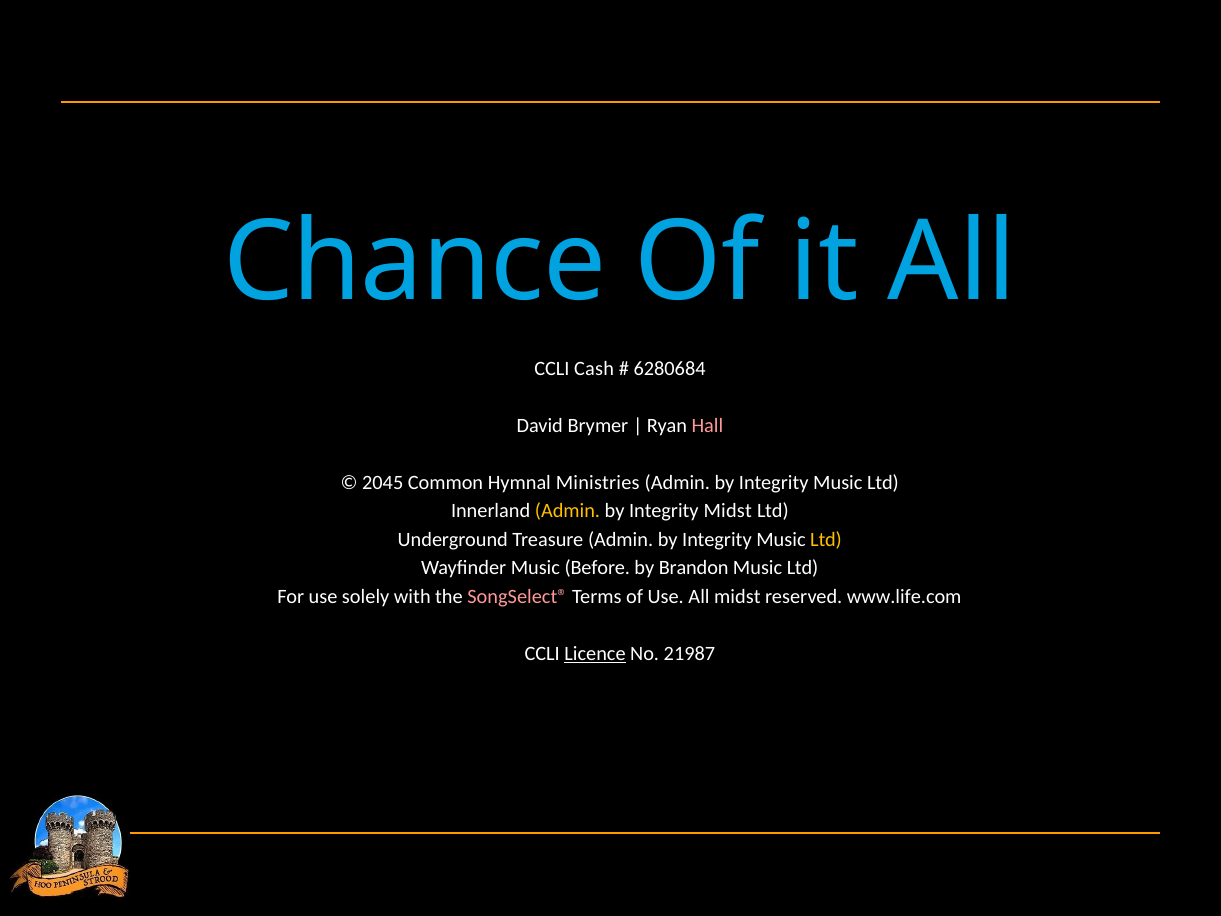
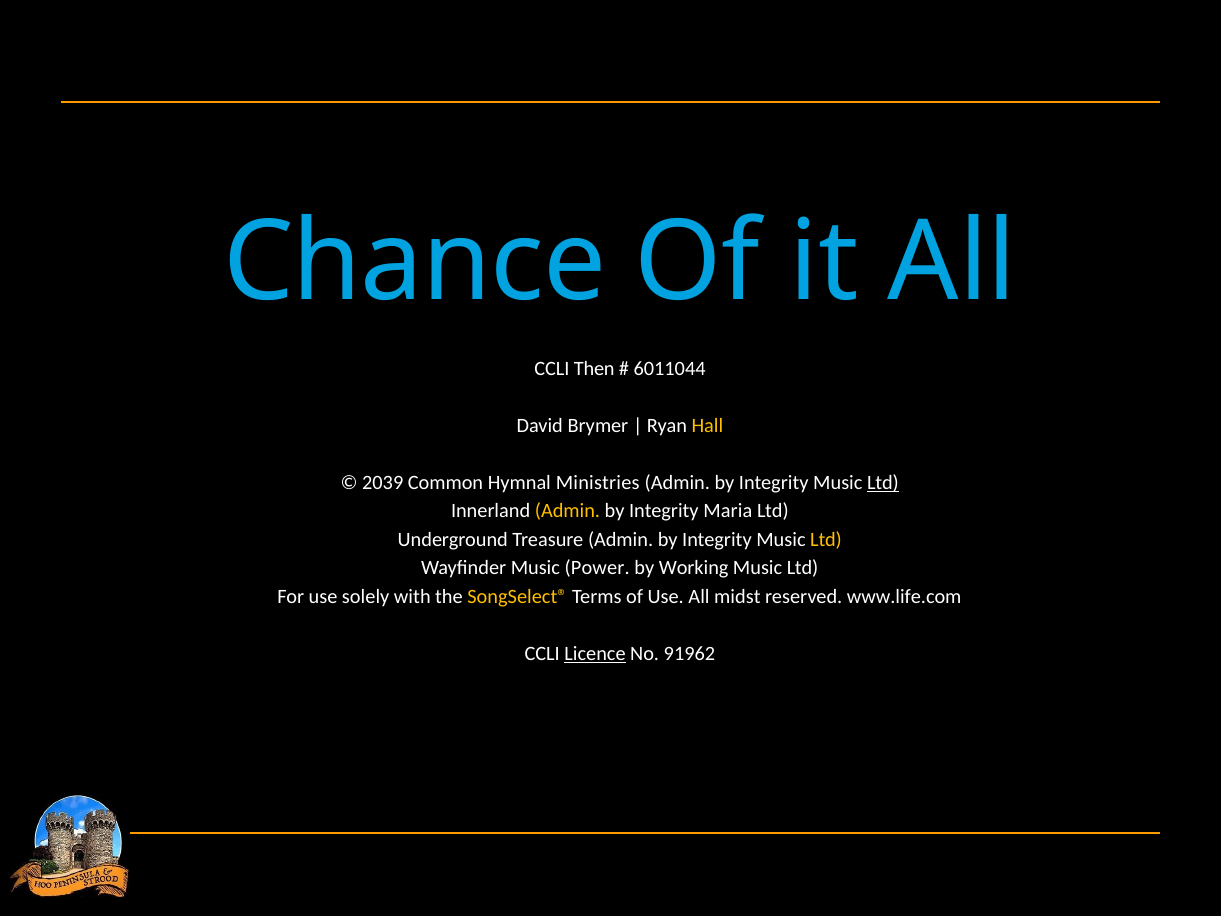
Cash: Cash -> Then (594, 369)
6280684: 6280684 -> 6011044 (670, 369)
Hall colour: pink -> yellow (707, 426)
2045: 2045 -> 2039 (383, 483)
Ltd underline: none -> present (883, 483)
Integrity Midst: Midst -> Maria (728, 511)
Before: Before -> Power (597, 568)
Brandon: Brandon -> Working (694, 568)
SongSelect® colour: pink -> yellow (517, 597)
21987: 21987 -> 91962 (689, 654)
